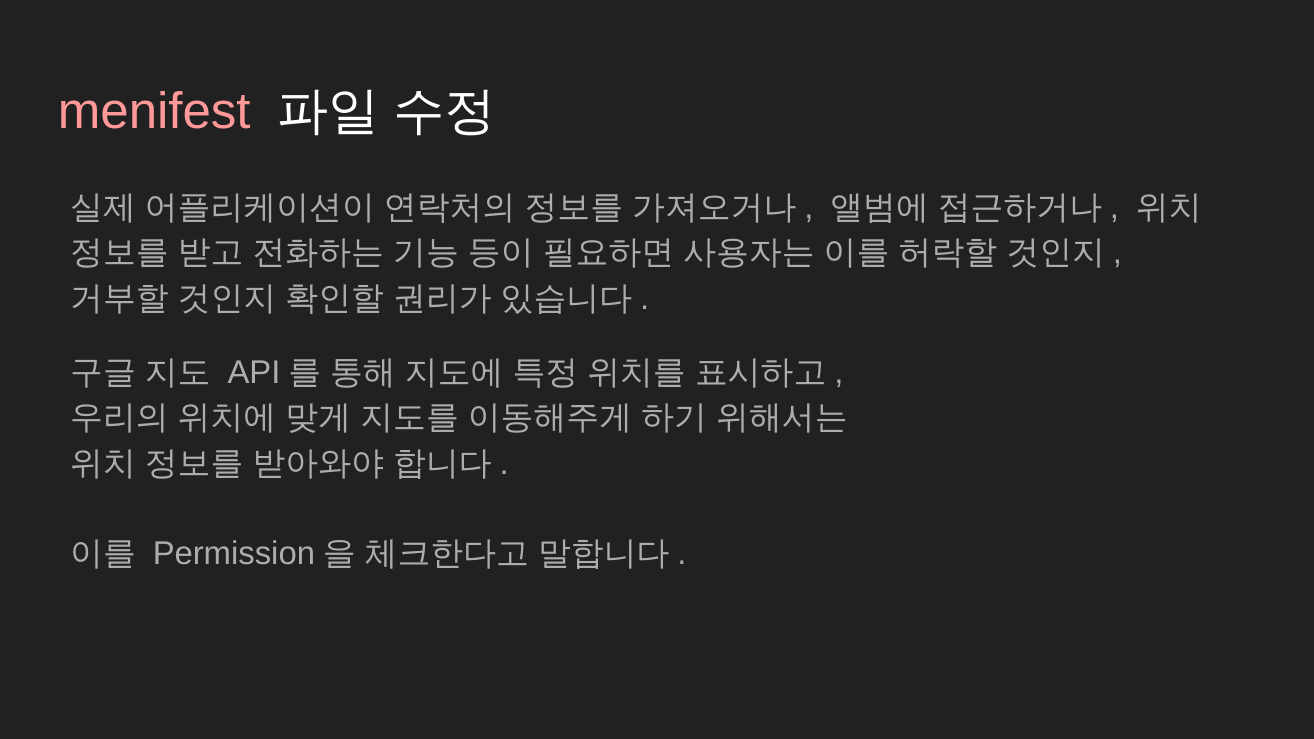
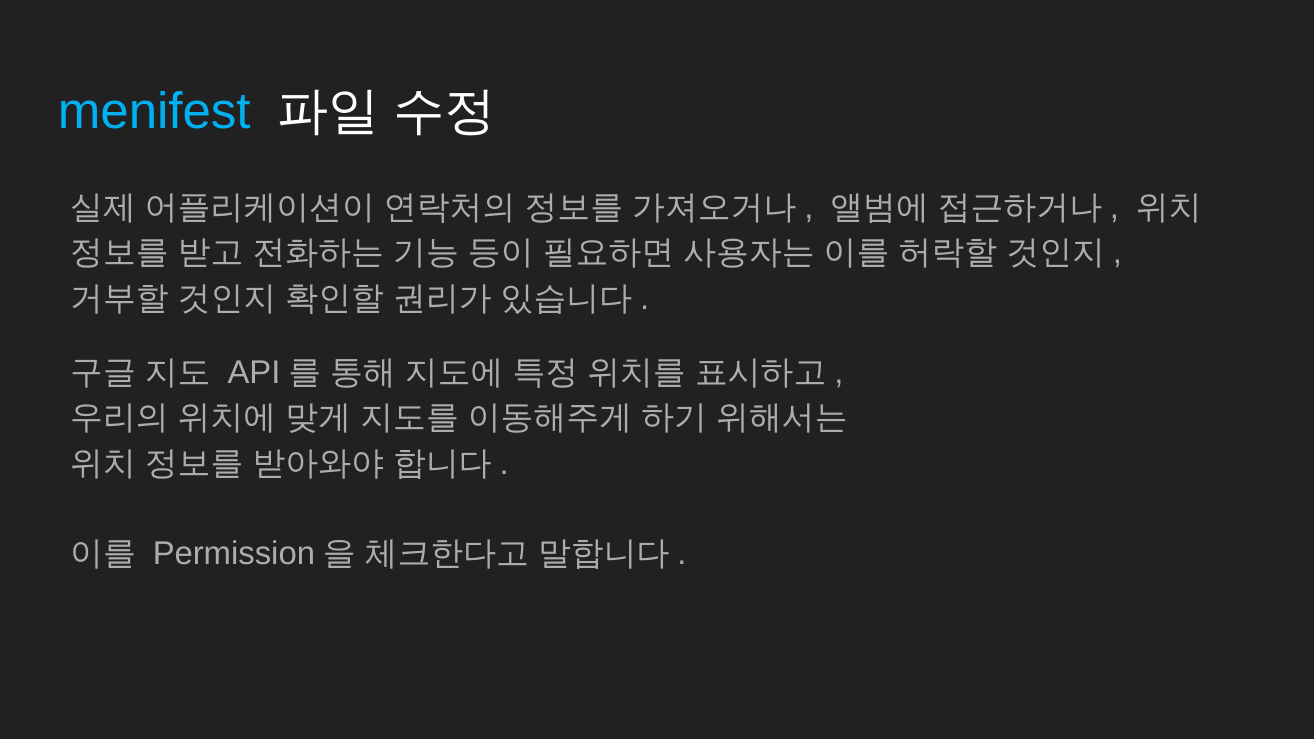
menifest colour: pink -> light blue (154, 111)
